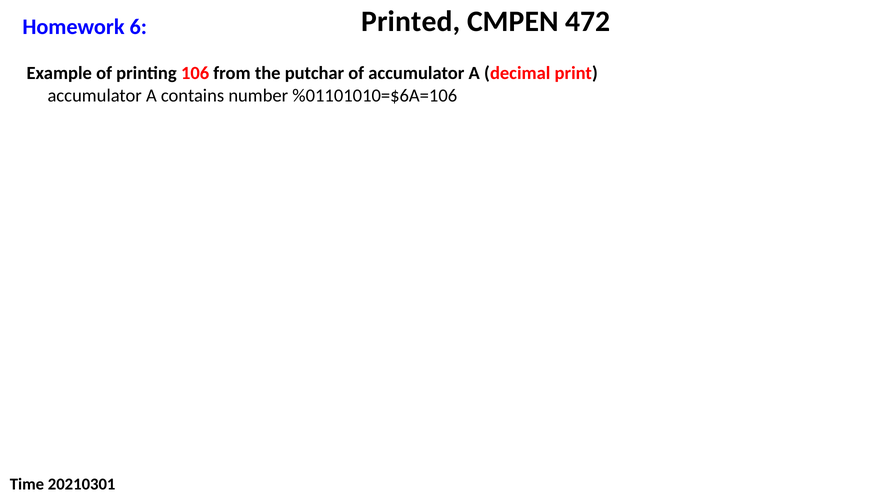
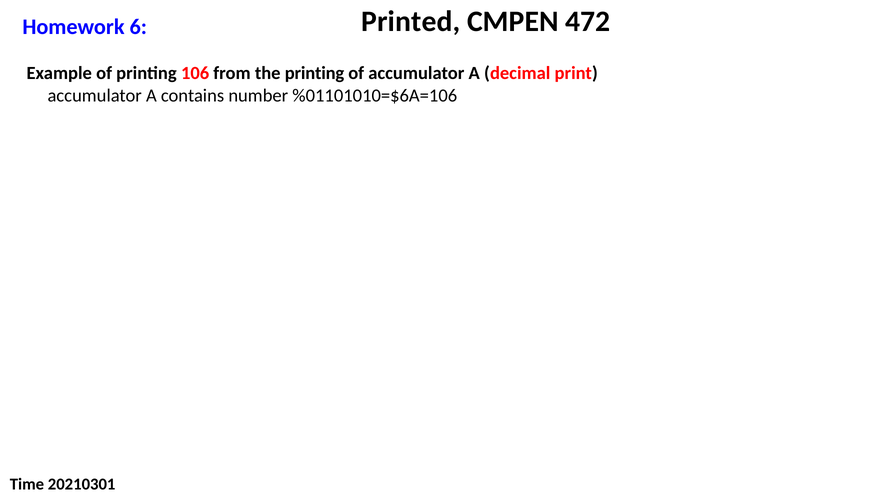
the putchar: putchar -> printing (315, 73)
